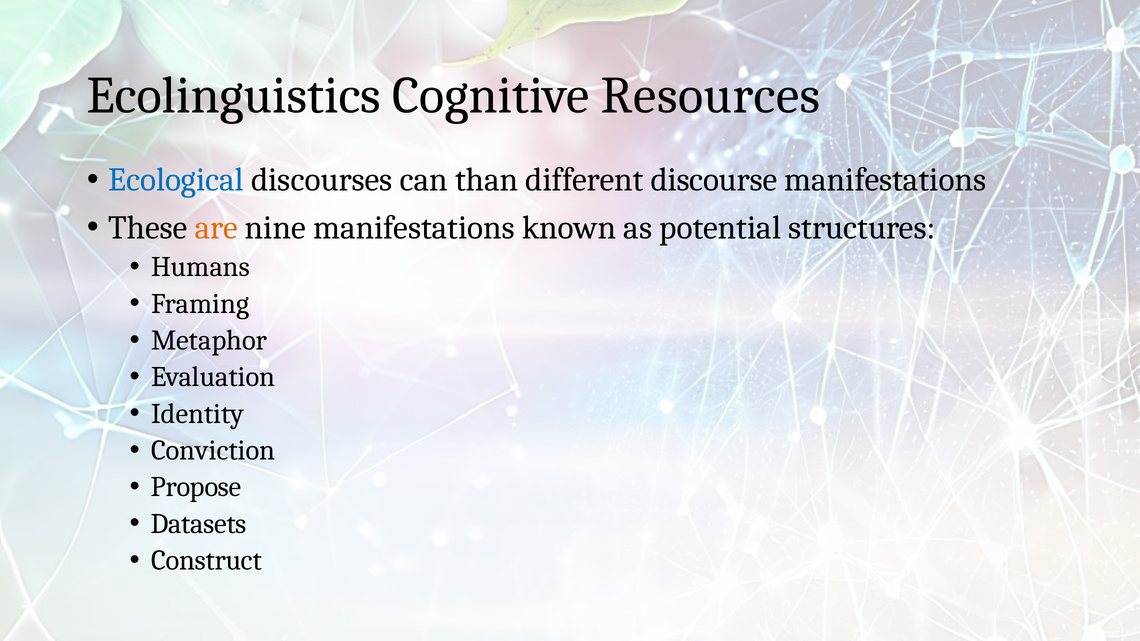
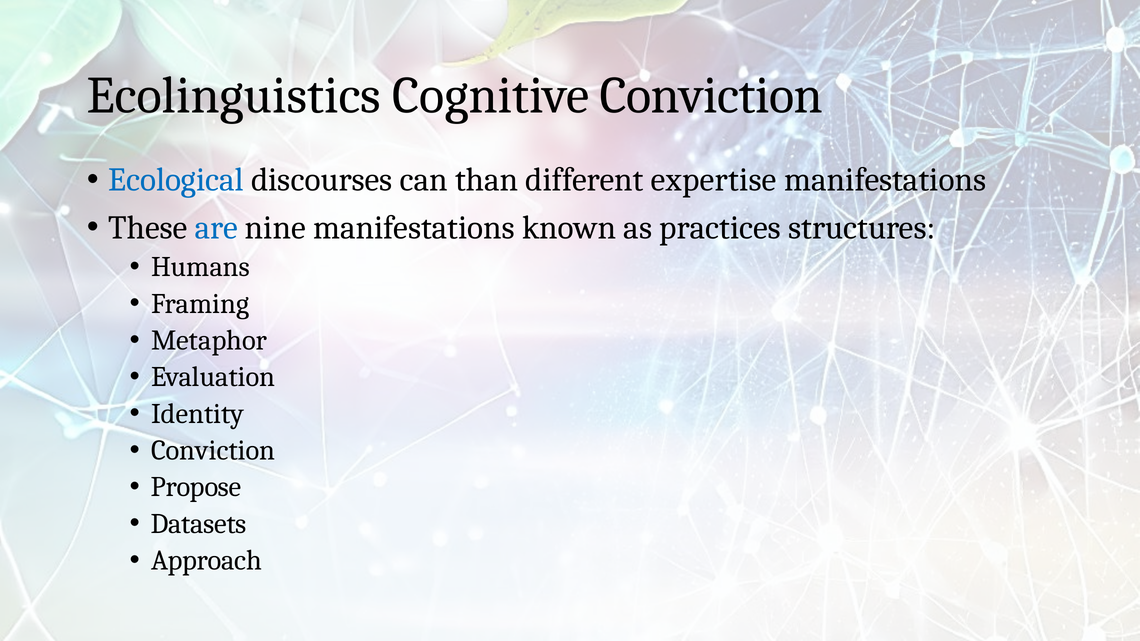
Cognitive Resources: Resources -> Conviction (711, 96)
discourse: discourse -> expertise (714, 180)
are colour: orange -> blue (216, 228)
potential: potential -> practices (720, 228)
Construct: Construct -> Approach (207, 561)
